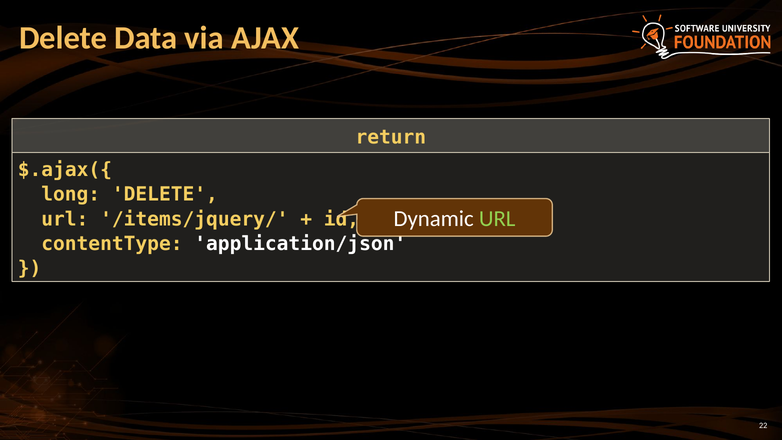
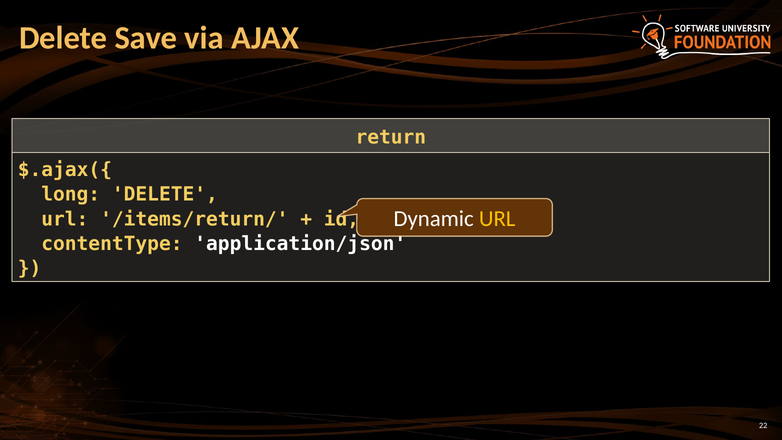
Data: Data -> Save (146, 38)
URL colour: light green -> yellow (497, 219)
/items/jquery/: /items/jquery/ -> /items/return/ (194, 219)
